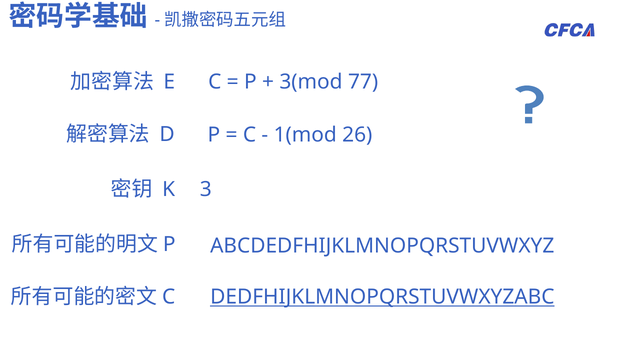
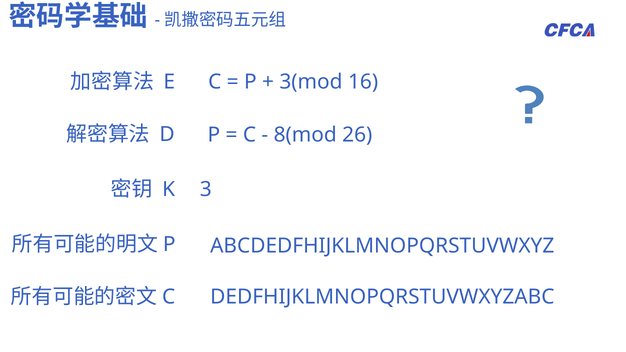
77: 77 -> 16 (363, 82)
1(mod: 1(mod -> 8(mod (305, 135)
DEDFHIJKLMNOPQRSTUVWXYZABC underline: present -> none (382, 297)
